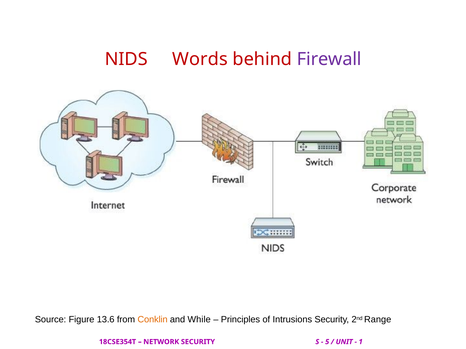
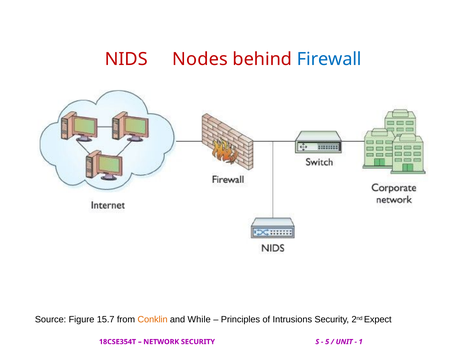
Words: Words -> Nodes (200, 59)
Firewall colour: purple -> blue (329, 59)
13.6: 13.6 -> 15.7 (106, 320)
Range: Range -> Expect (378, 320)
